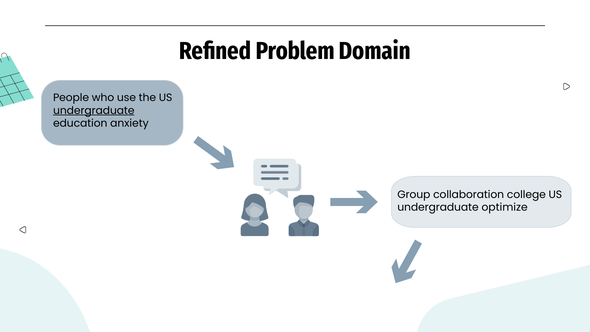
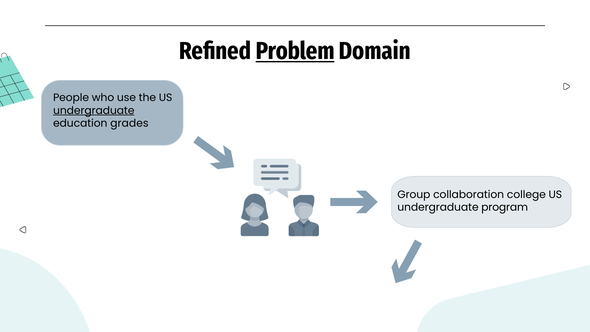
Problem underline: none -> present (295, 51)
anxiety: anxiety -> grades (129, 123)
optimize: optimize -> program (505, 207)
